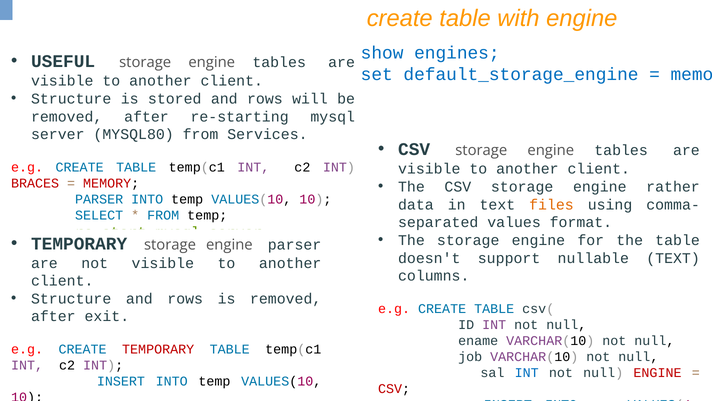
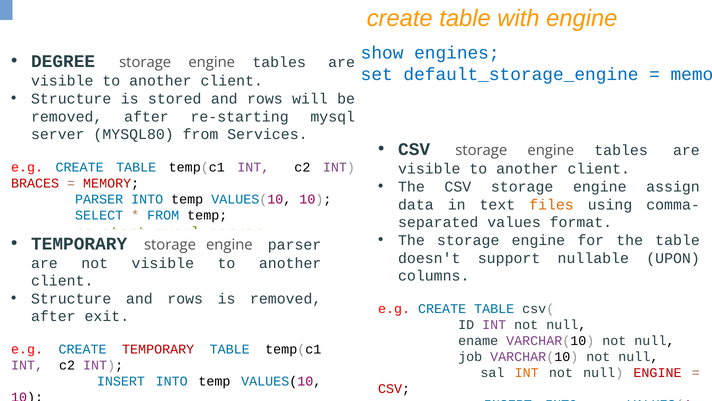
USEFUL: USEFUL -> DEGREE (63, 61)
rather: rather -> assign (673, 187)
nullable TEXT: TEXT -> UPON (673, 258)
INT colour: blue -> orange (527, 373)
